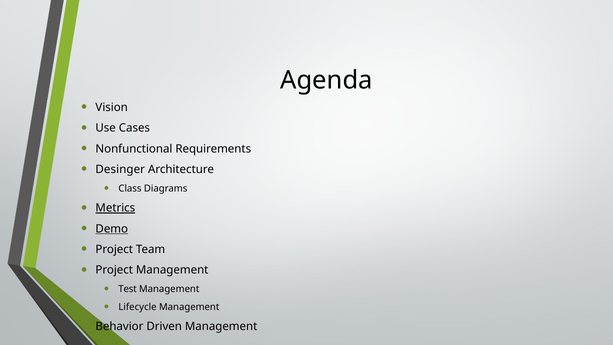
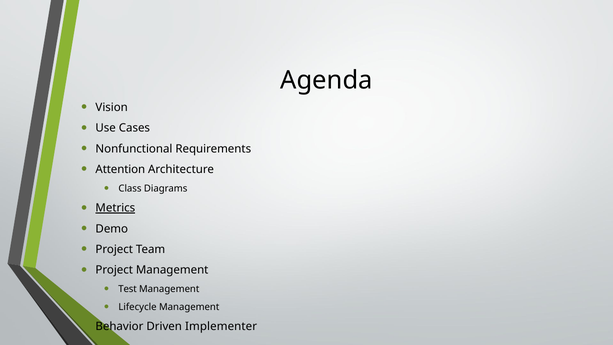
Desinger: Desinger -> Attention (120, 169)
Demo underline: present -> none (112, 229)
Driven Management: Management -> Implementer (221, 326)
